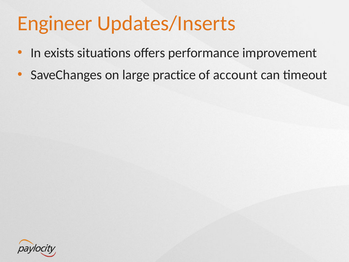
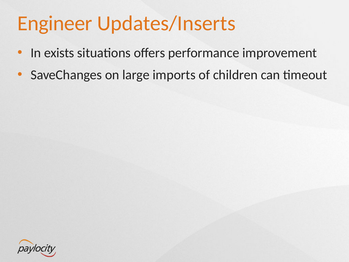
practice: practice -> imports (174, 75)
account: account -> children (235, 75)
